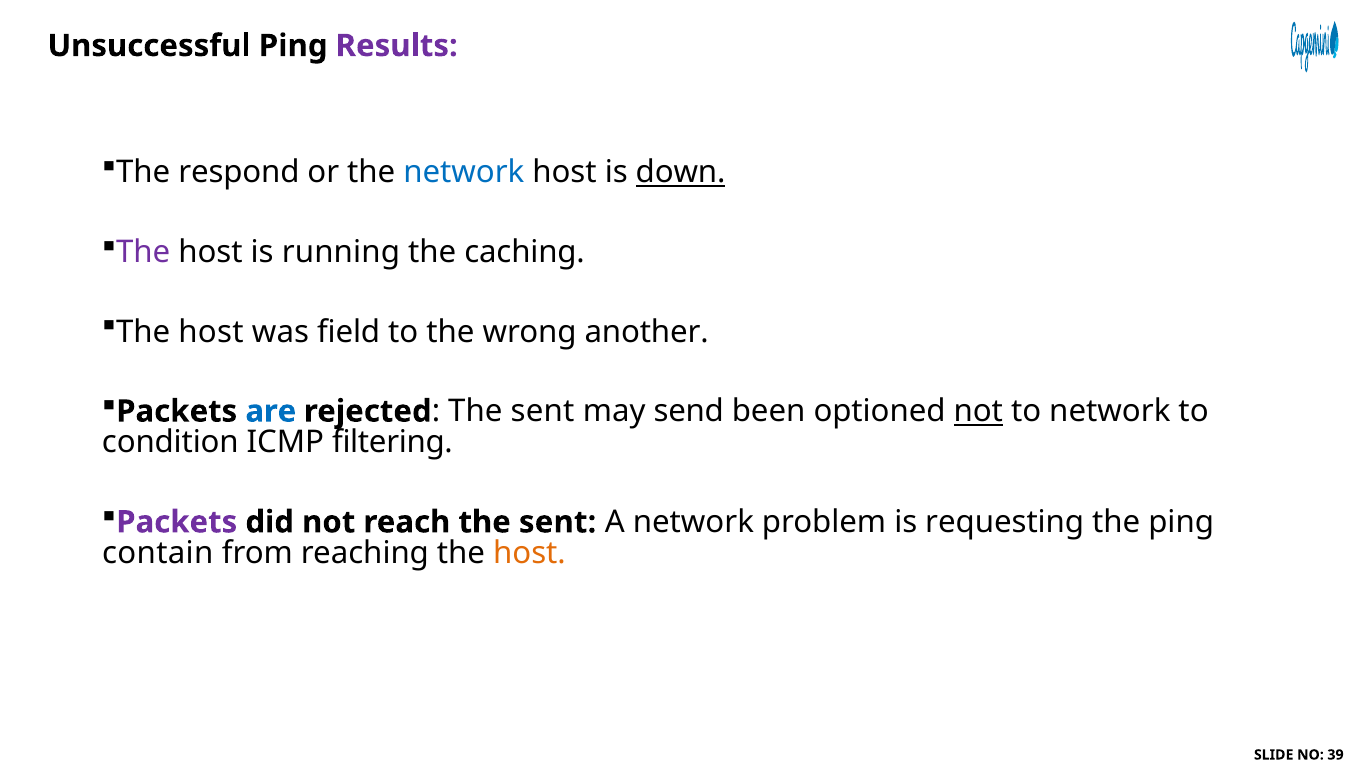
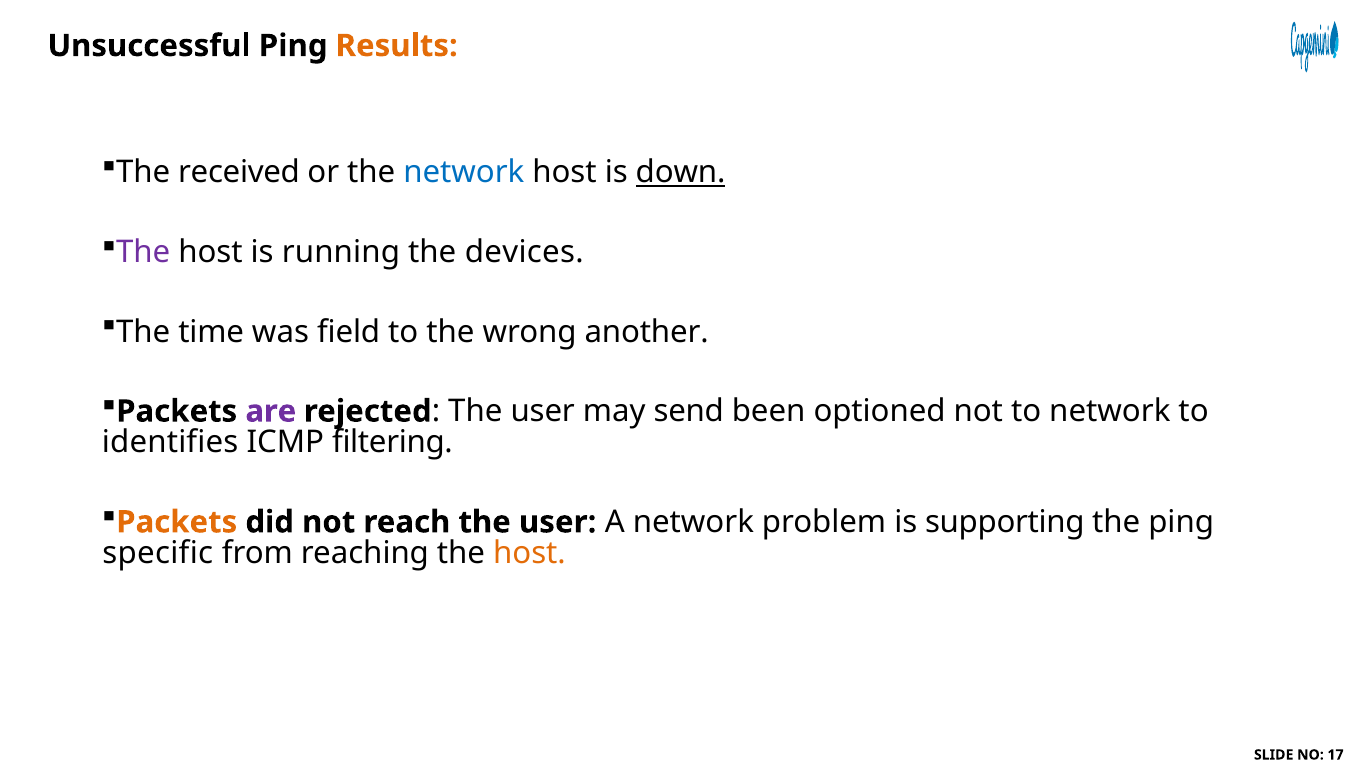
Results colour: purple -> orange (397, 46)
respond: respond -> received (239, 173)
caching: caching -> devices (524, 252)
host: host -> time (211, 332)
are colour: blue -> purple (271, 411)
sent: sent -> user (543, 411)
not underline: present -> none (978, 411)
condition: condition -> identifies (170, 442)
Packets colour: purple -> orange (177, 522)
reach the sent: sent -> user (558, 522)
requesting: requesting -> supporting (1005, 522)
contain: contain -> specific (158, 553)
39: 39 -> 17 (1336, 755)
